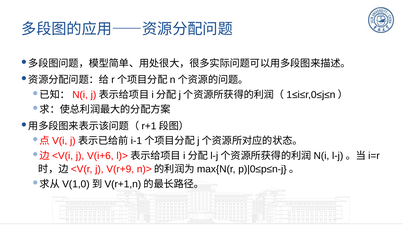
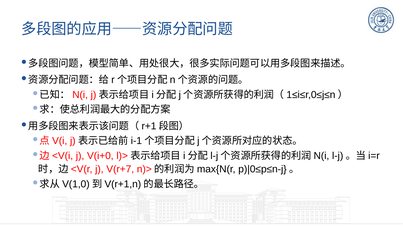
V(i+6: V(i+6 -> V(i+0 (100, 156)
V(r+9: V(r+9 -> V(r+7 (120, 169)
